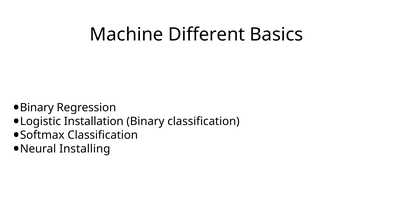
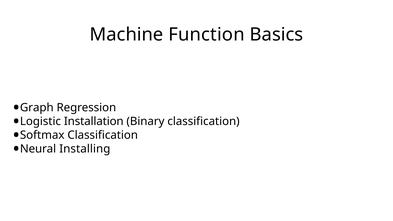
Different: Different -> Function (206, 35)
Binary: Binary -> Graph (37, 108)
